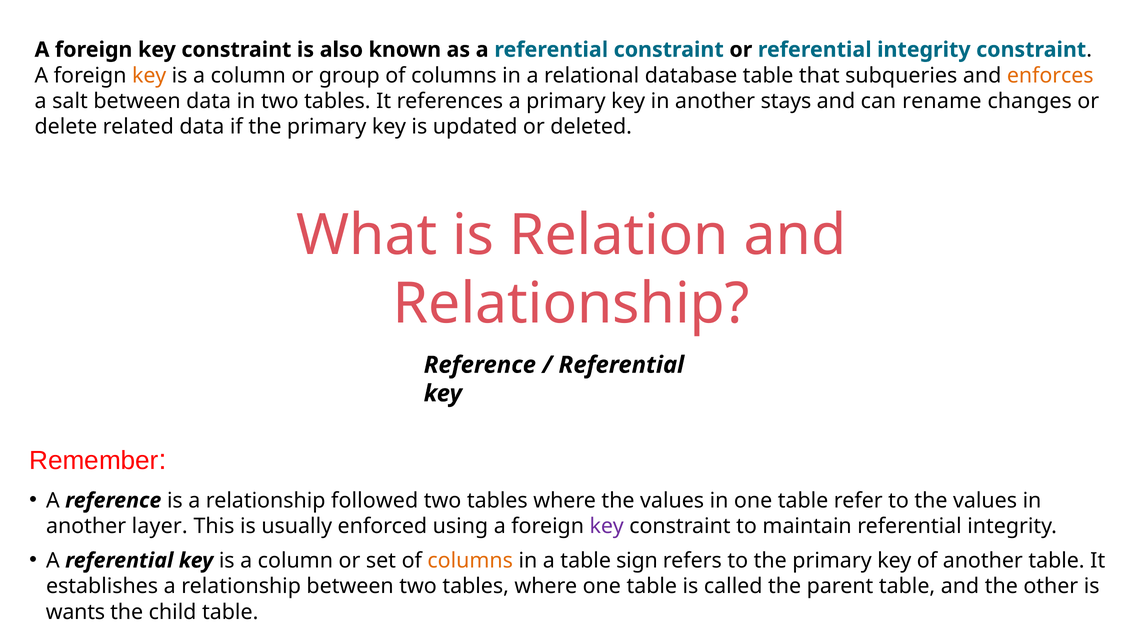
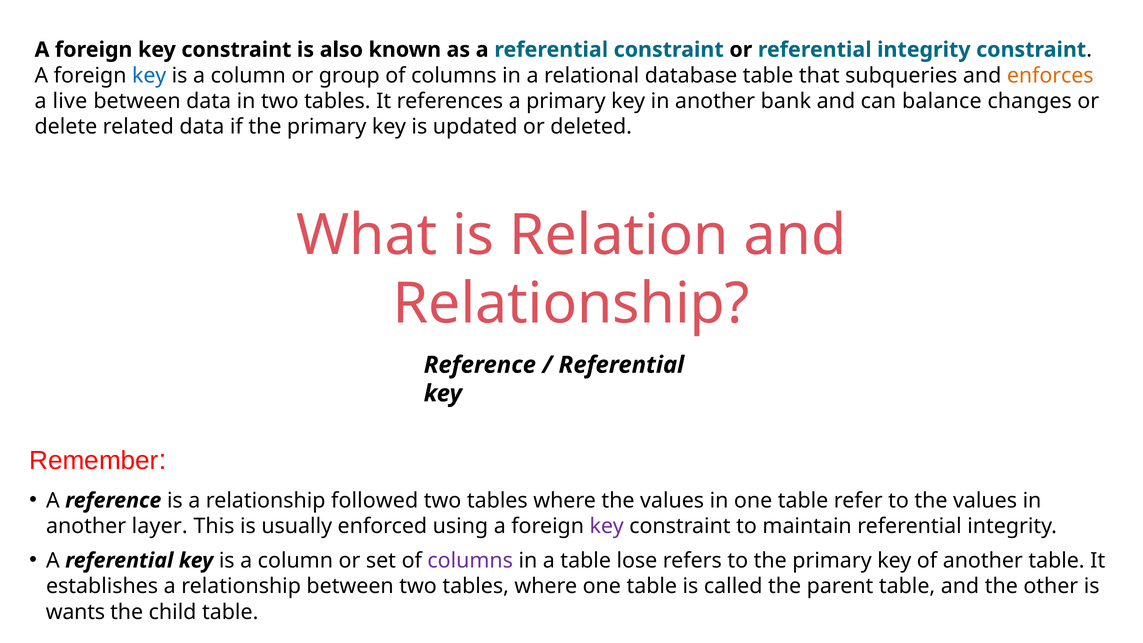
key colour: orange -> blue (149, 75)
salt: salt -> live (70, 101)
stays: stays -> bank (786, 101)
rename: rename -> balance (942, 101)
columns colour: orange -> purple (470, 560)
sign: sign -> lose (637, 560)
